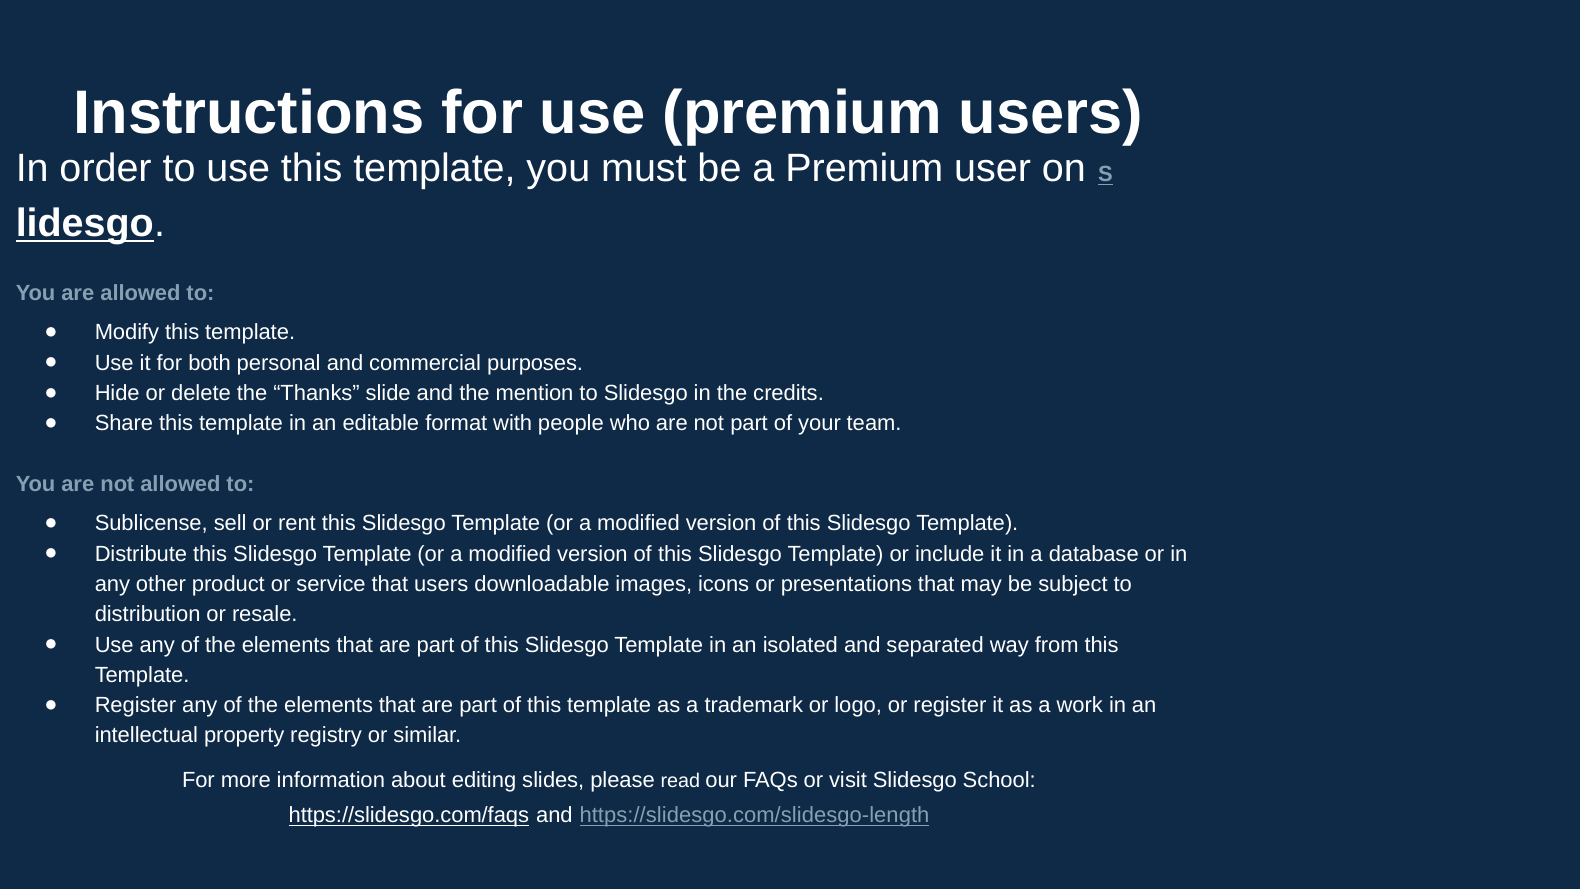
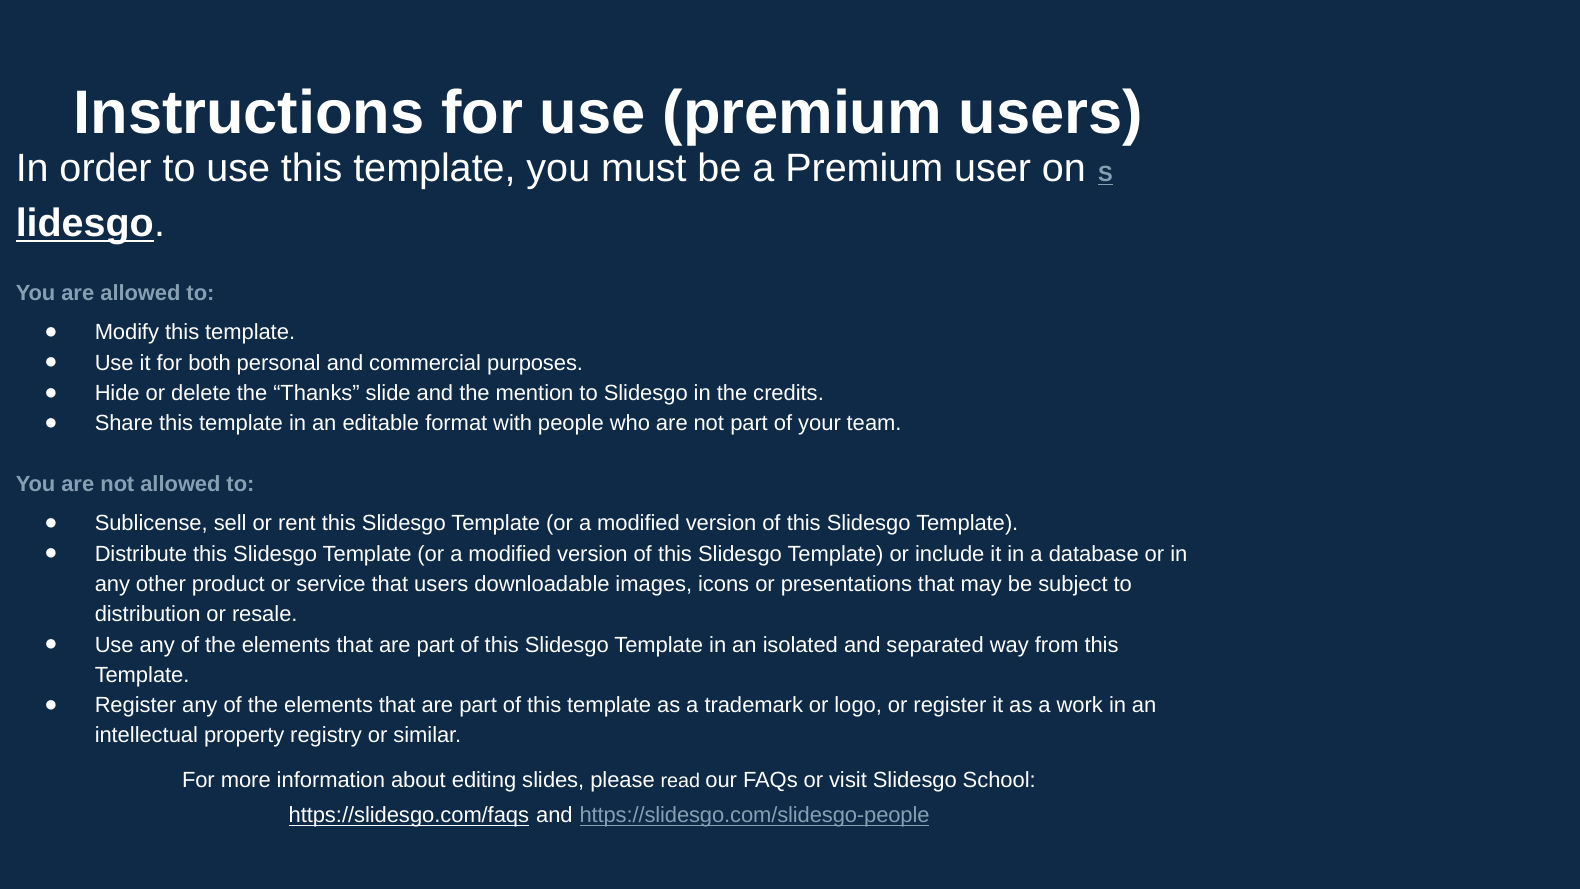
https://slidesgo.com/slidesgo-length: https://slidesgo.com/slidesgo-length -> https://slidesgo.com/slidesgo-people (755, 815)
